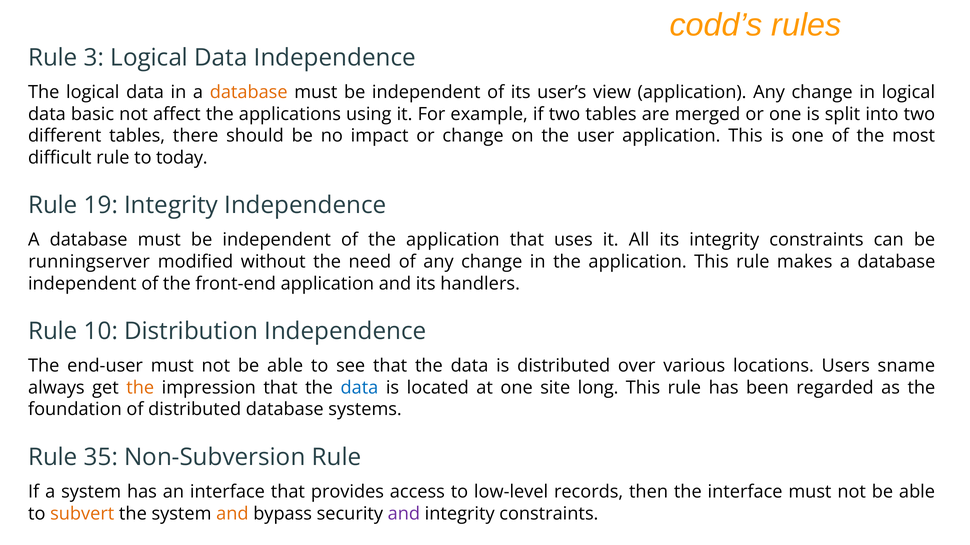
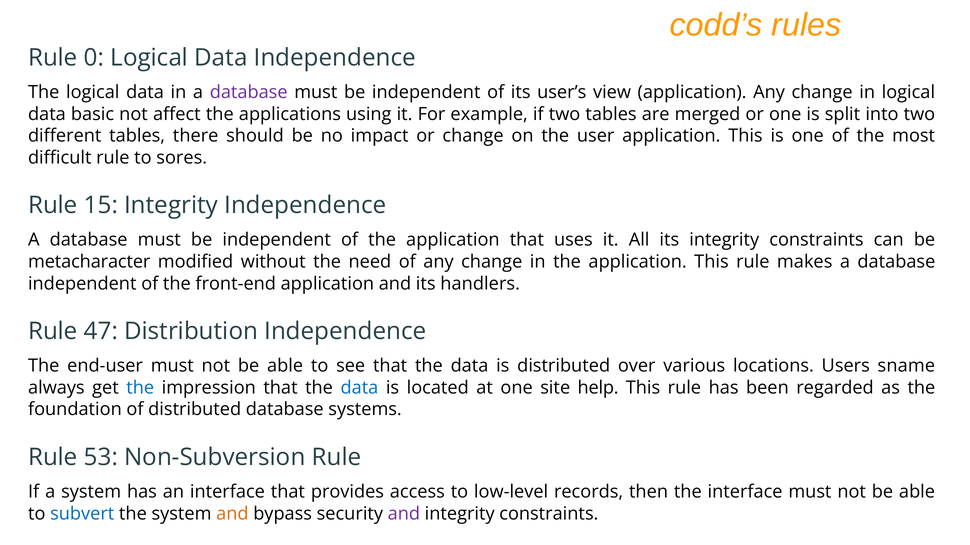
3: 3 -> 0 (94, 58)
database colour: orange -> purple (249, 92)
today: today -> sores (182, 158)
19: 19 -> 15 (101, 206)
runningserver: runningserver -> metacharacter (89, 262)
10: 10 -> 47 (101, 332)
the colour: orange -> blue (140, 388)
long: long -> help (598, 388)
35: 35 -> 53 (101, 458)
subvert colour: orange -> blue (82, 514)
